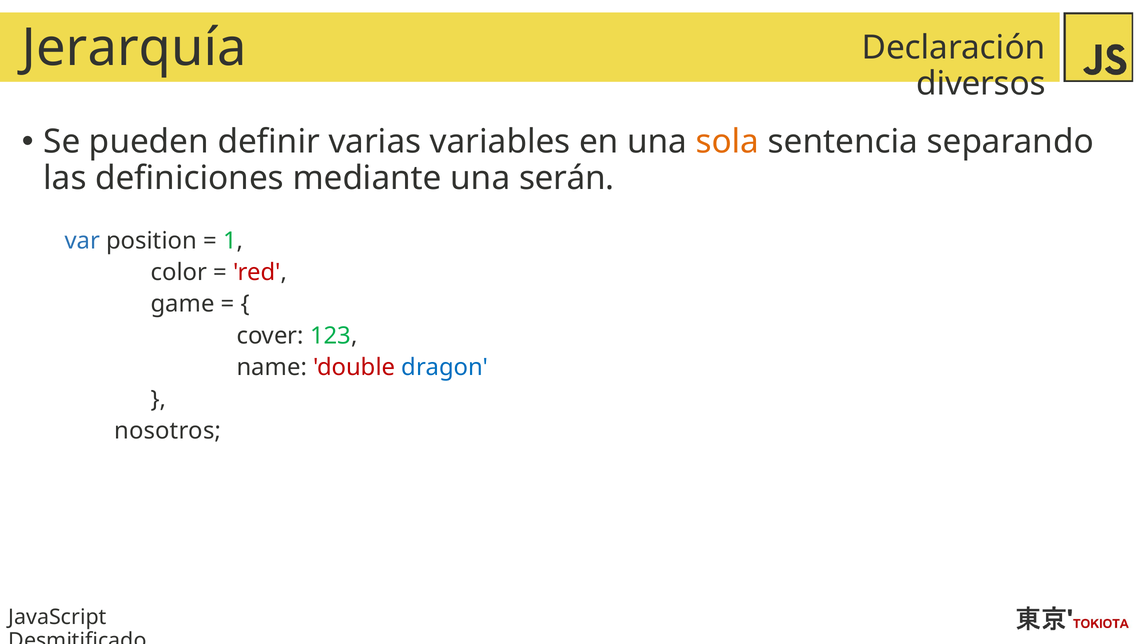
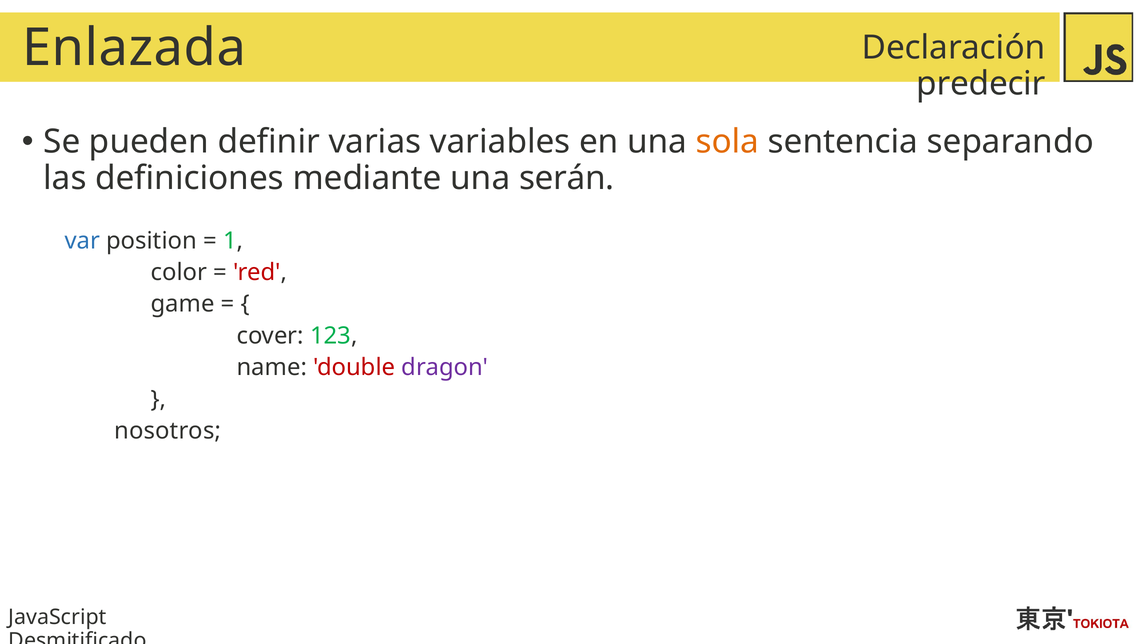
Jerarquía: Jerarquía -> Enlazada (134, 48)
diversos: diversos -> predecir (981, 84)
dragon colour: blue -> purple (445, 368)
